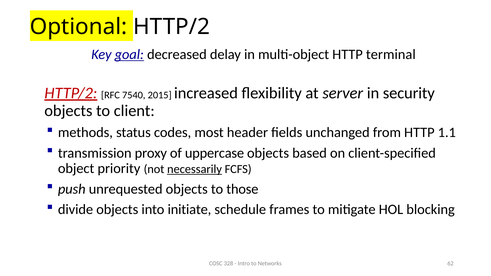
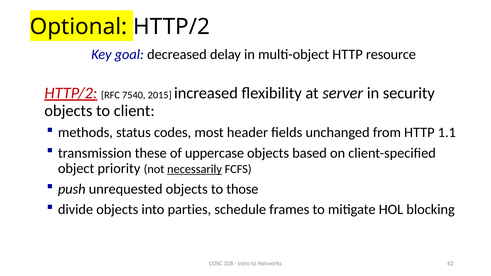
goal underline: present -> none (129, 54)
terminal: terminal -> resource (391, 54)
proxy: proxy -> these (151, 153)
initiate: initiate -> parties (189, 210)
